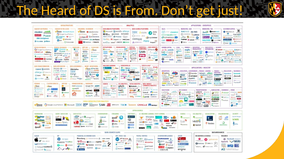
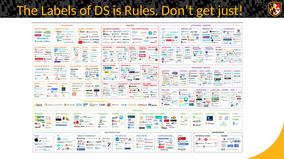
Heard: Heard -> Labels (59, 10)
From: From -> Rules (141, 10)
